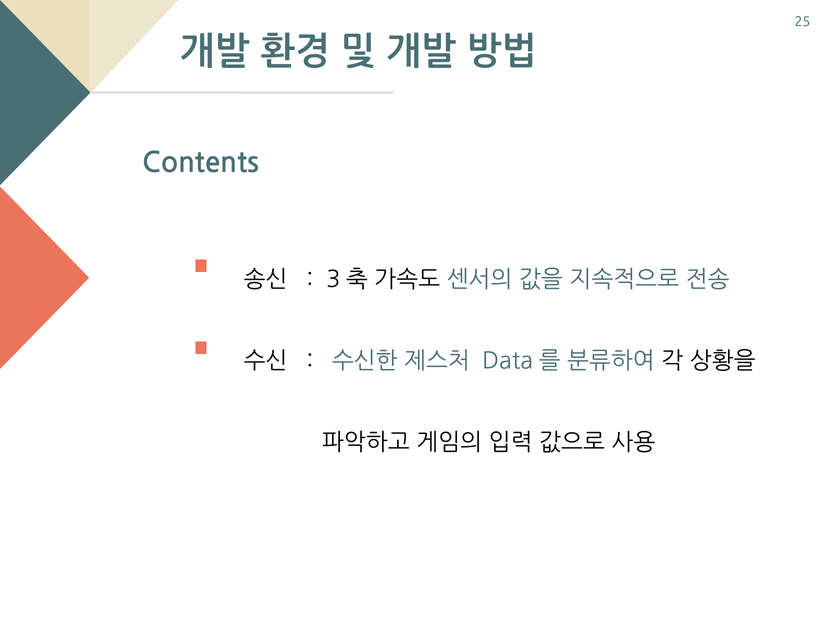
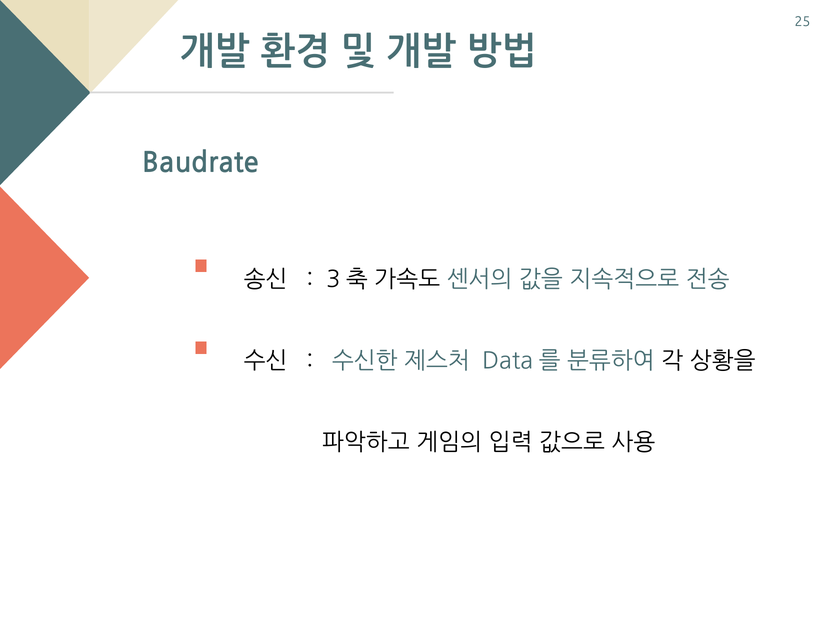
Contents: Contents -> Baudrate (201, 163)
